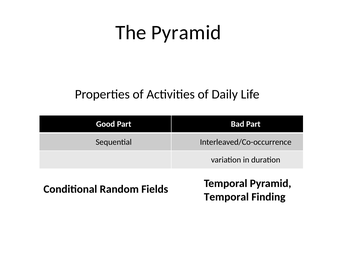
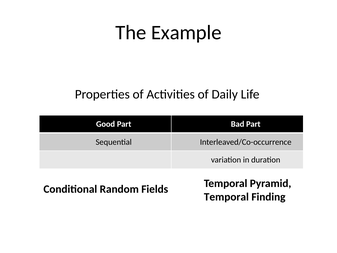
The Pyramid: Pyramid -> Example (186, 33)
